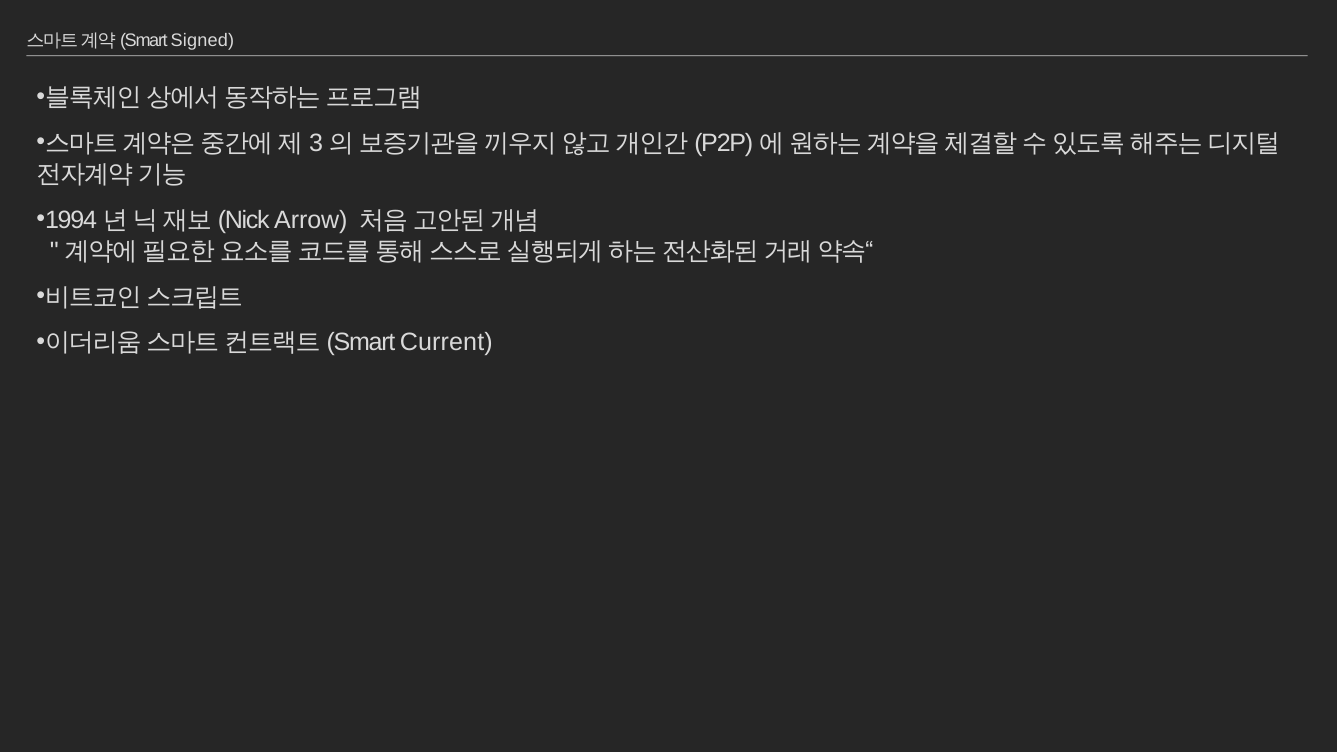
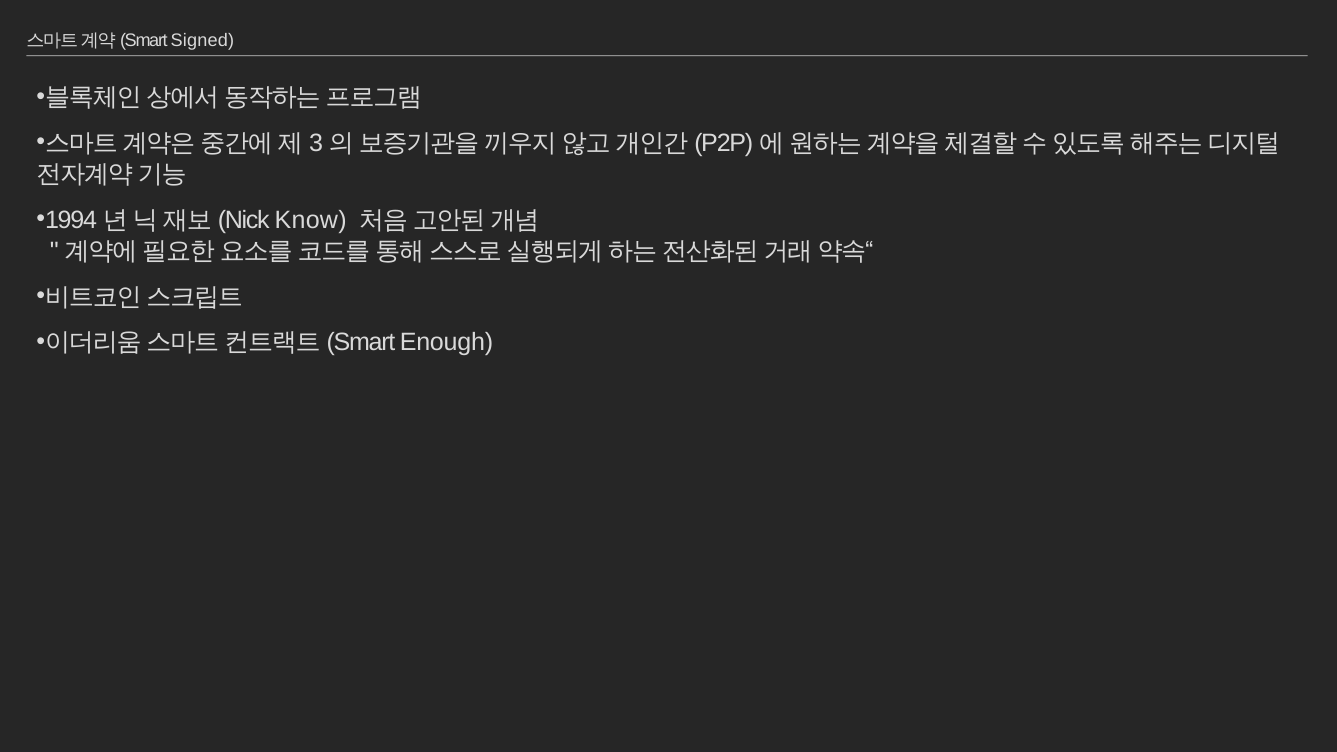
Arrow: Arrow -> Know (311, 220)
Current: Current -> Enough (446, 343)
